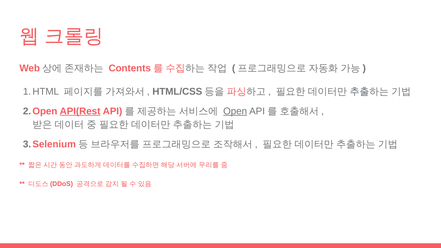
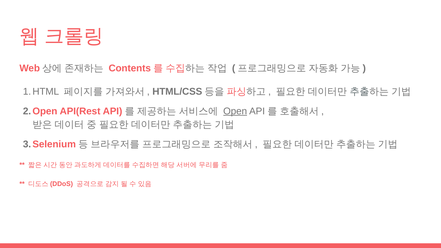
API(Rest underline: present -> none (80, 111)
